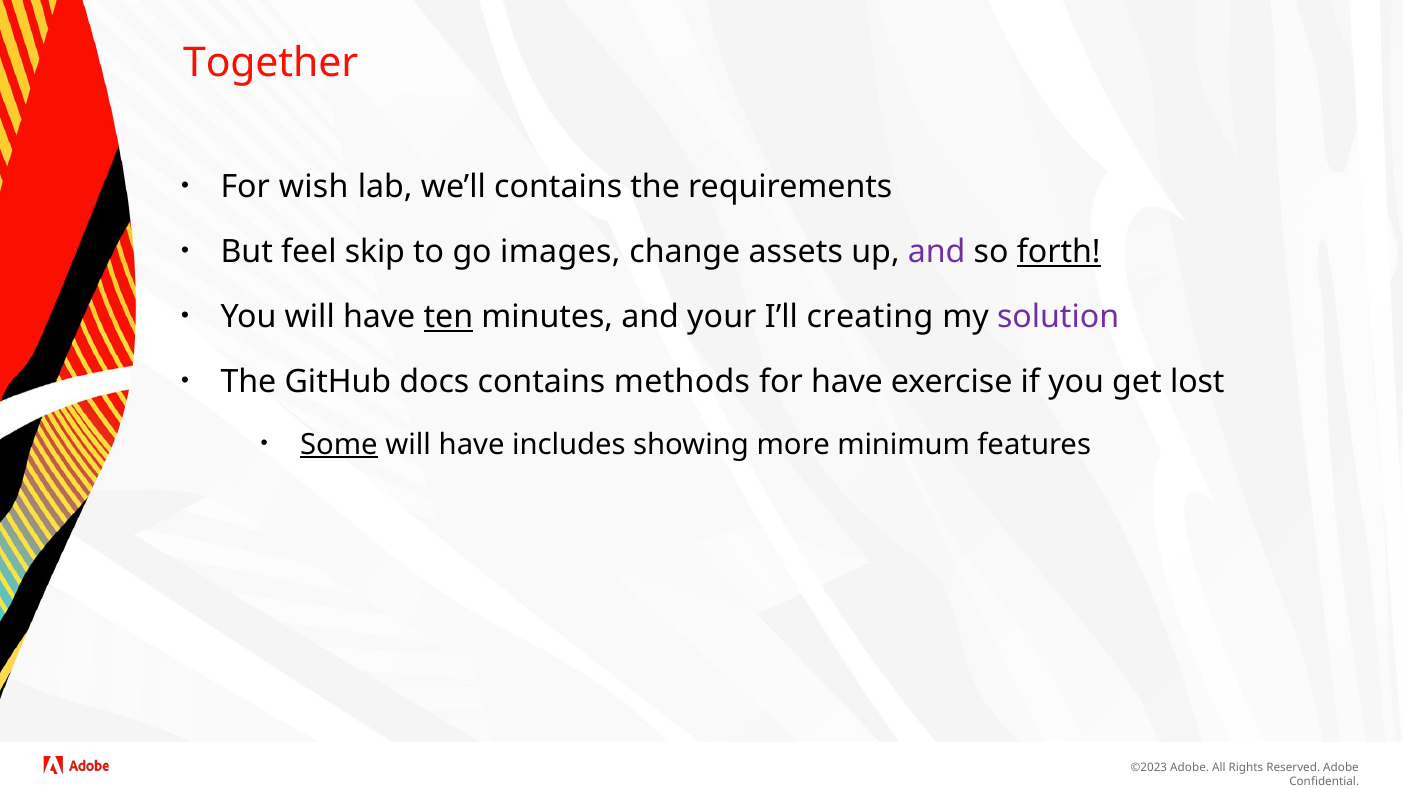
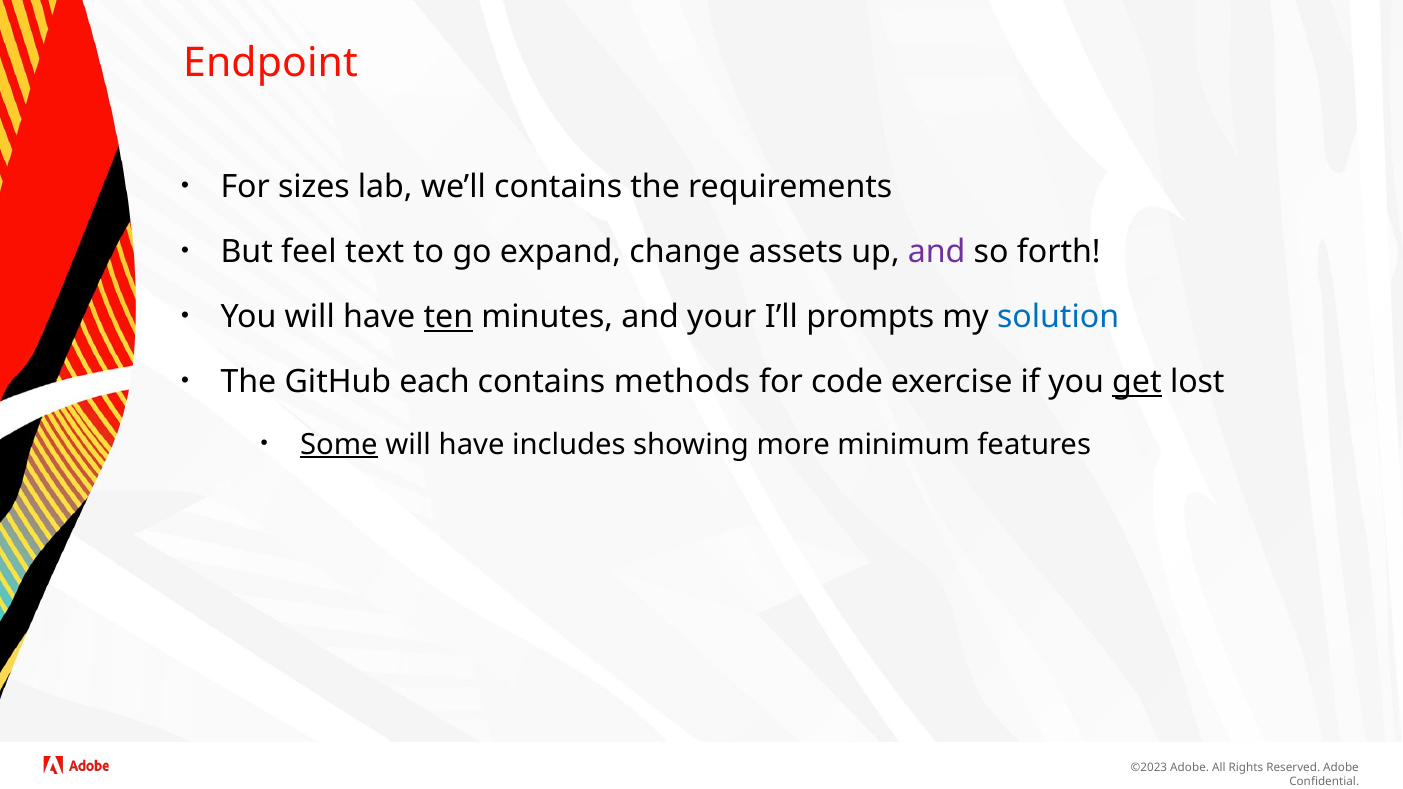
Together: Together -> Endpoint (271, 63)
wish: wish -> sizes (314, 187)
skip: skip -> text (375, 252)
images: images -> expand (560, 252)
forth underline: present -> none (1059, 252)
creating: creating -> prompts (870, 317)
solution colour: purple -> blue (1058, 317)
docs: docs -> each (435, 382)
for have: have -> code (847, 382)
get underline: none -> present (1137, 382)
